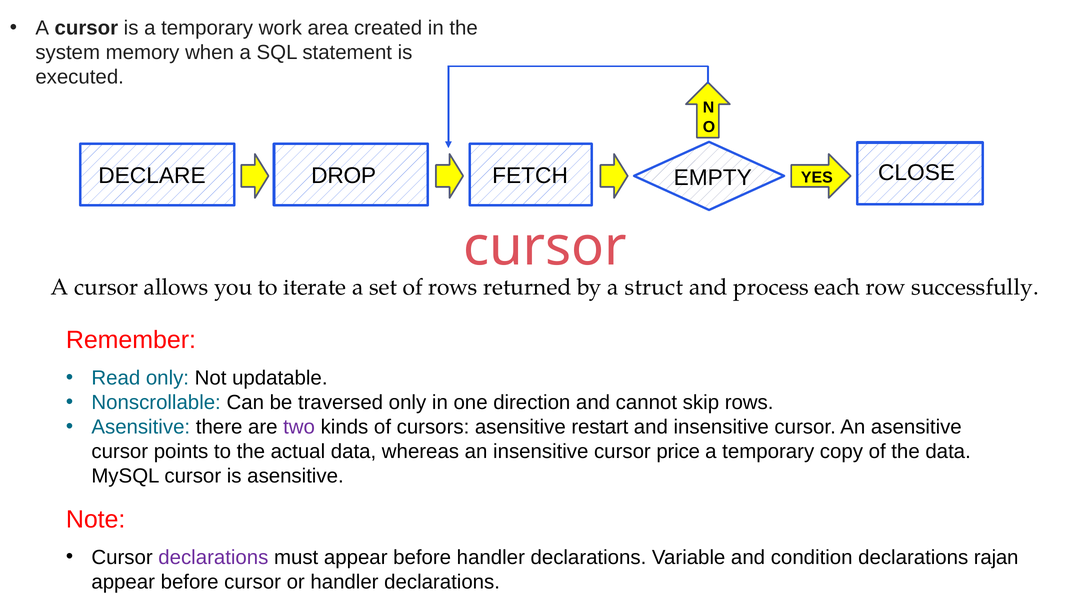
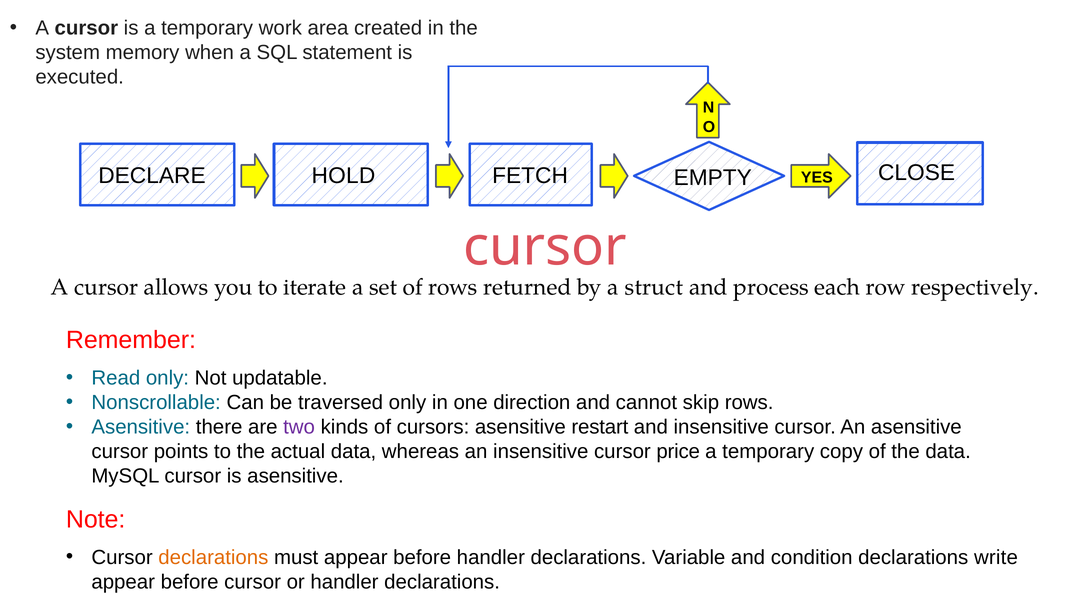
DROP: DROP -> HOLD (343, 176)
successfully: successfully -> respectively (975, 287)
declarations colour: purple -> orange (213, 557)
rajan: rajan -> write (996, 557)
